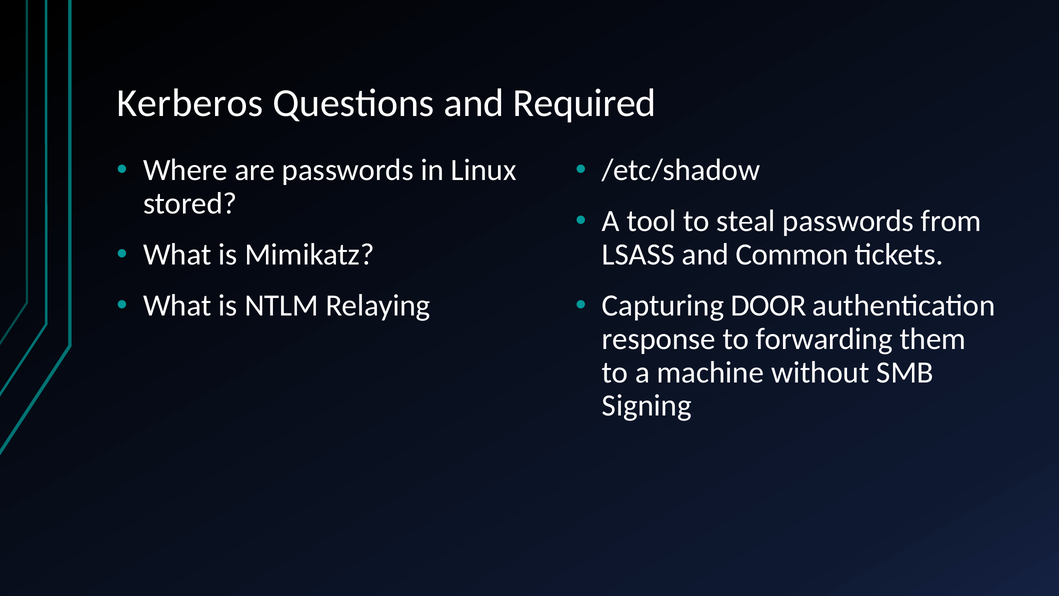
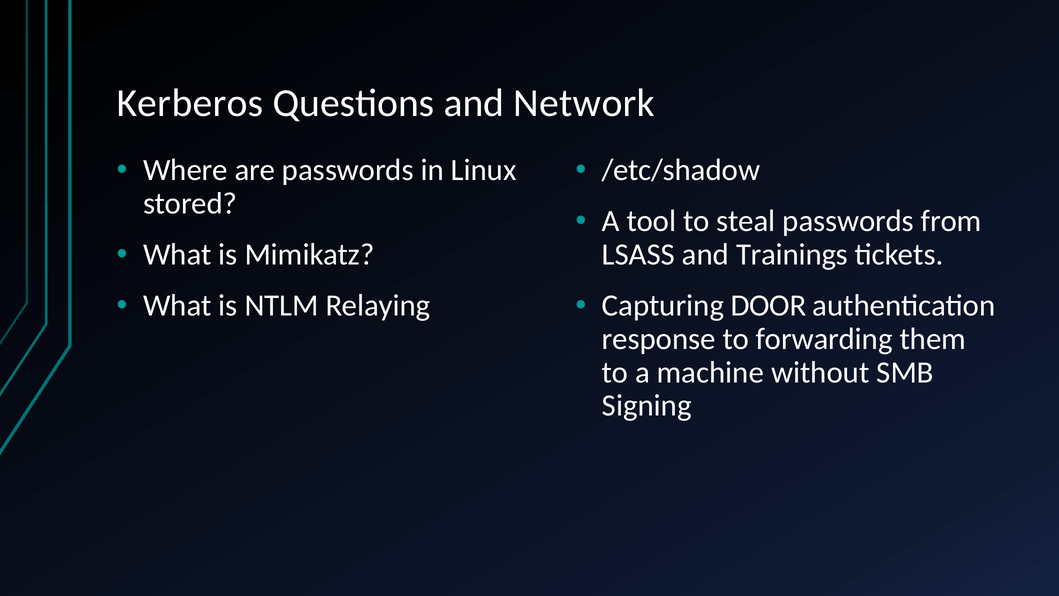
Required: Required -> Network (584, 103)
Common: Common -> Trainings (792, 254)
